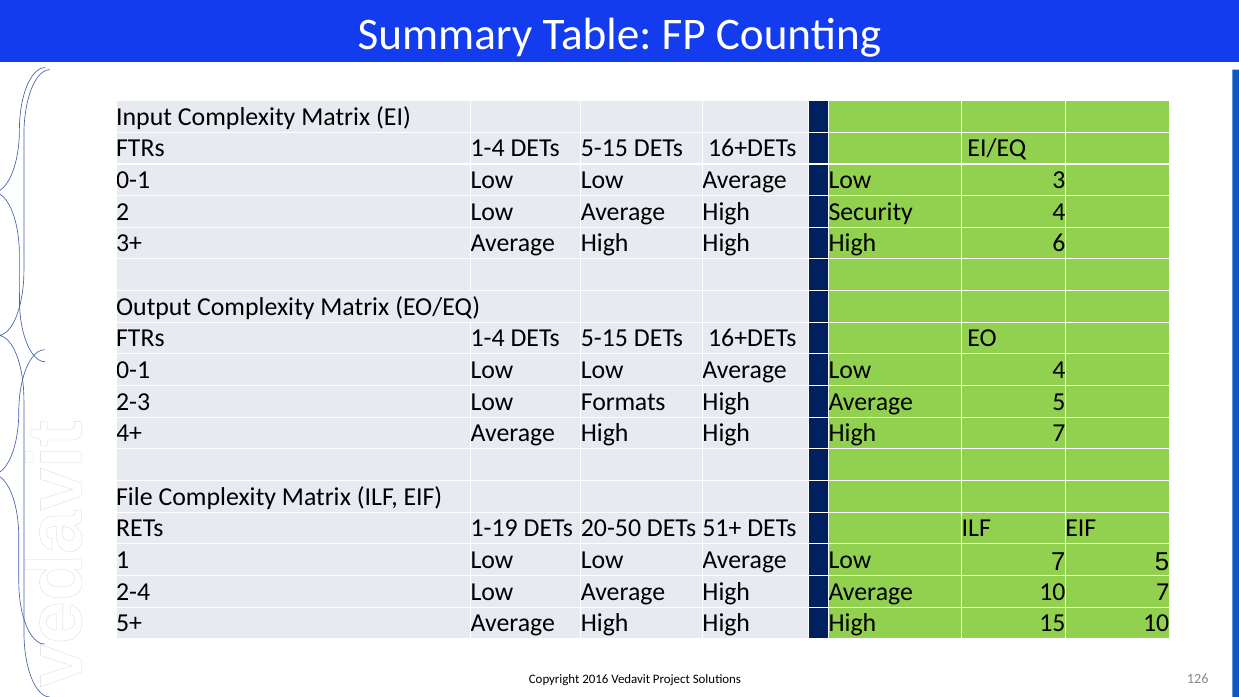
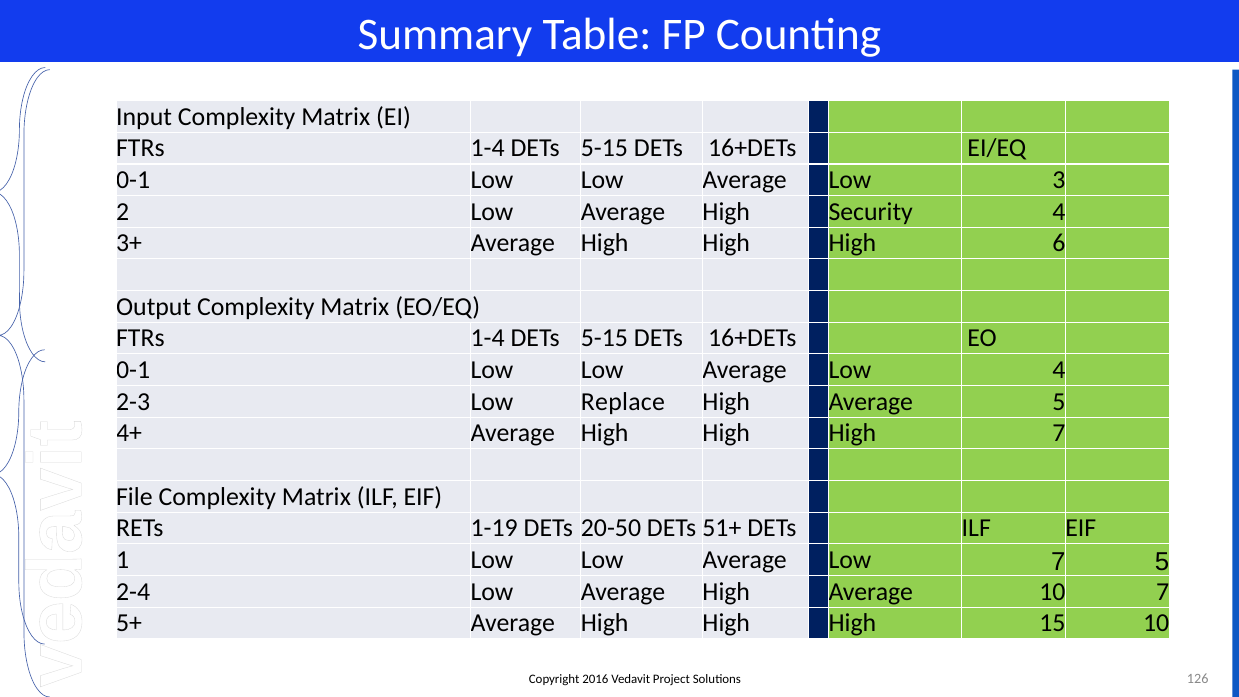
Formats: Formats -> Replace (623, 402)
